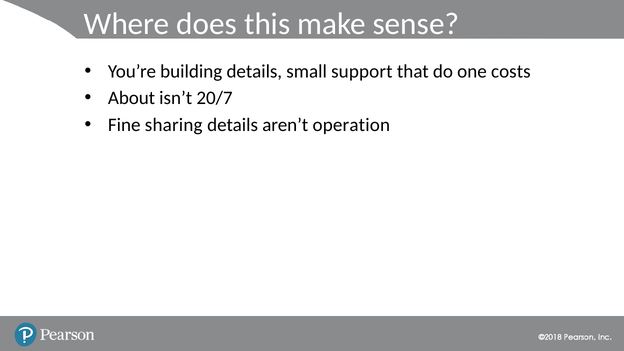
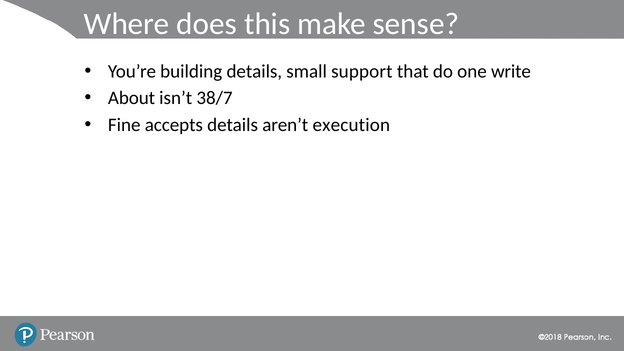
costs: costs -> write (511, 71)
20/7: 20/7 -> 38/7 (215, 98)
sharing: sharing -> accepts (174, 125)
operation: operation -> execution (351, 125)
